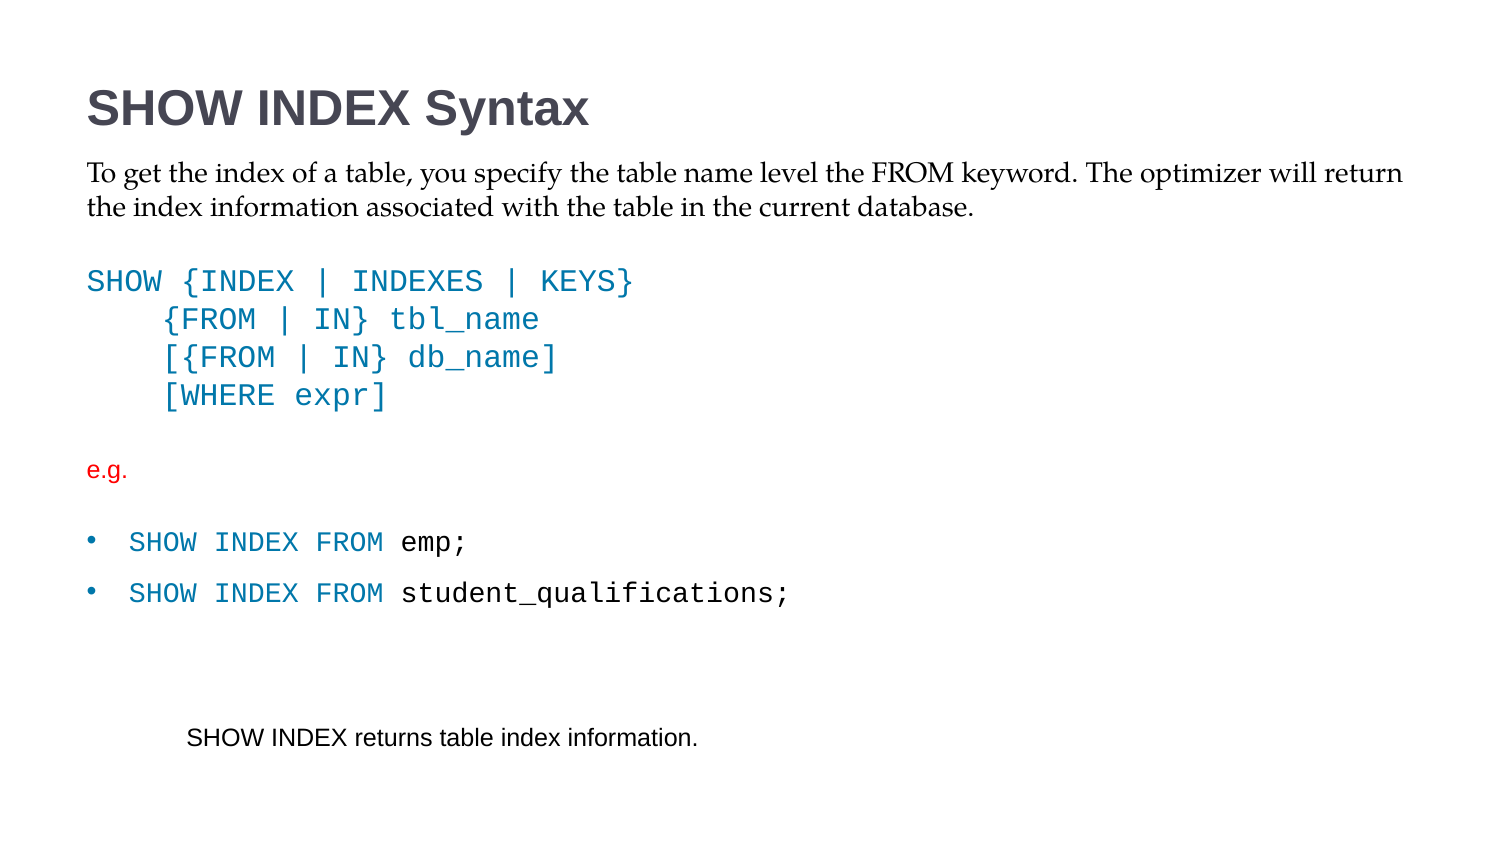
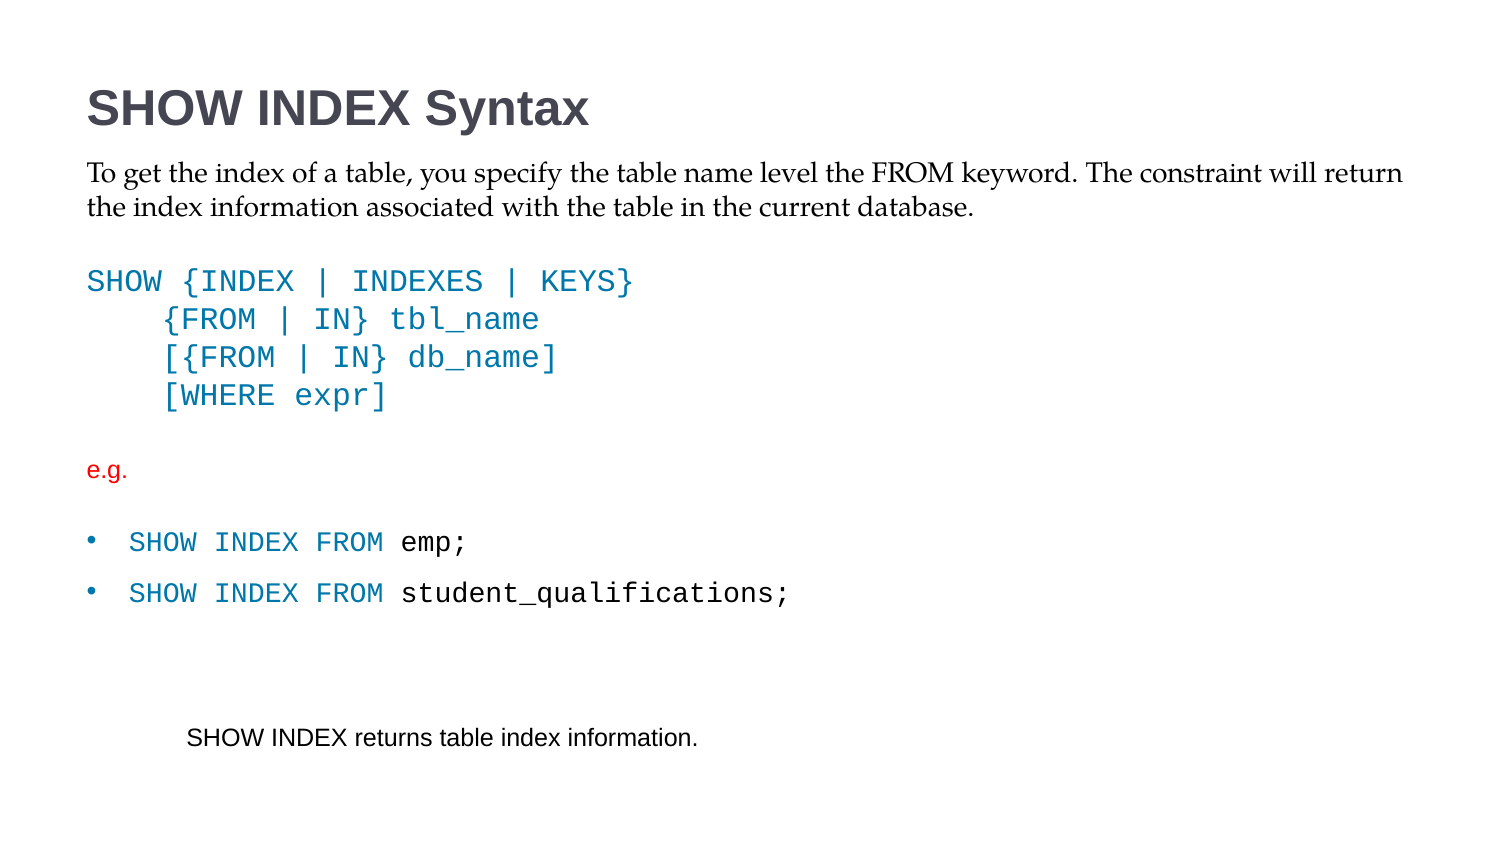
optimizer: optimizer -> constraint (1201, 173)
